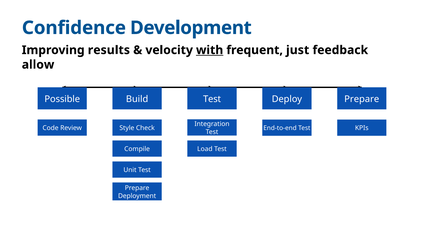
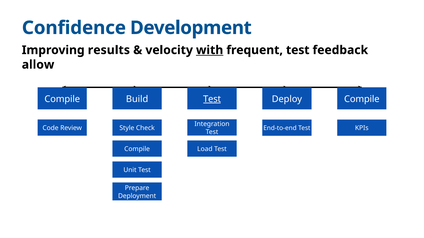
frequent just: just -> test (298, 50)
Possible: Possible -> Compile (62, 99)
Test underline: none -> present (212, 99)
Deploy Prepare: Prepare -> Compile (362, 99)
